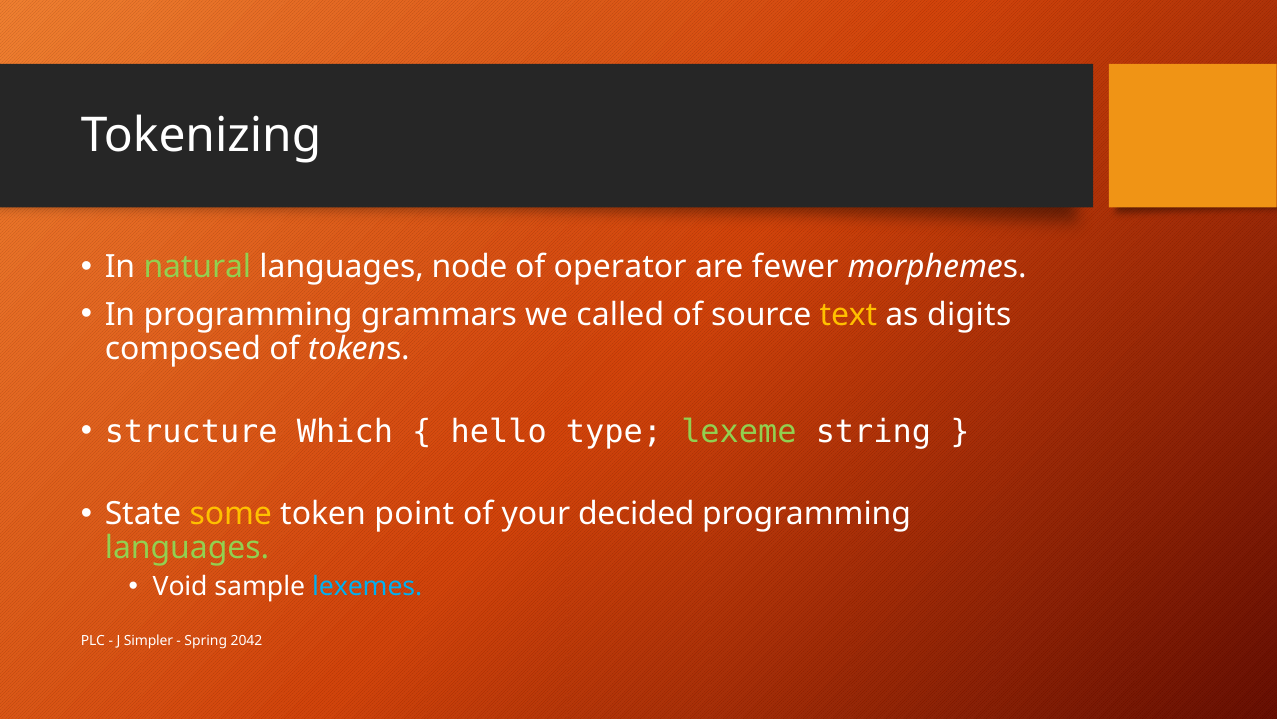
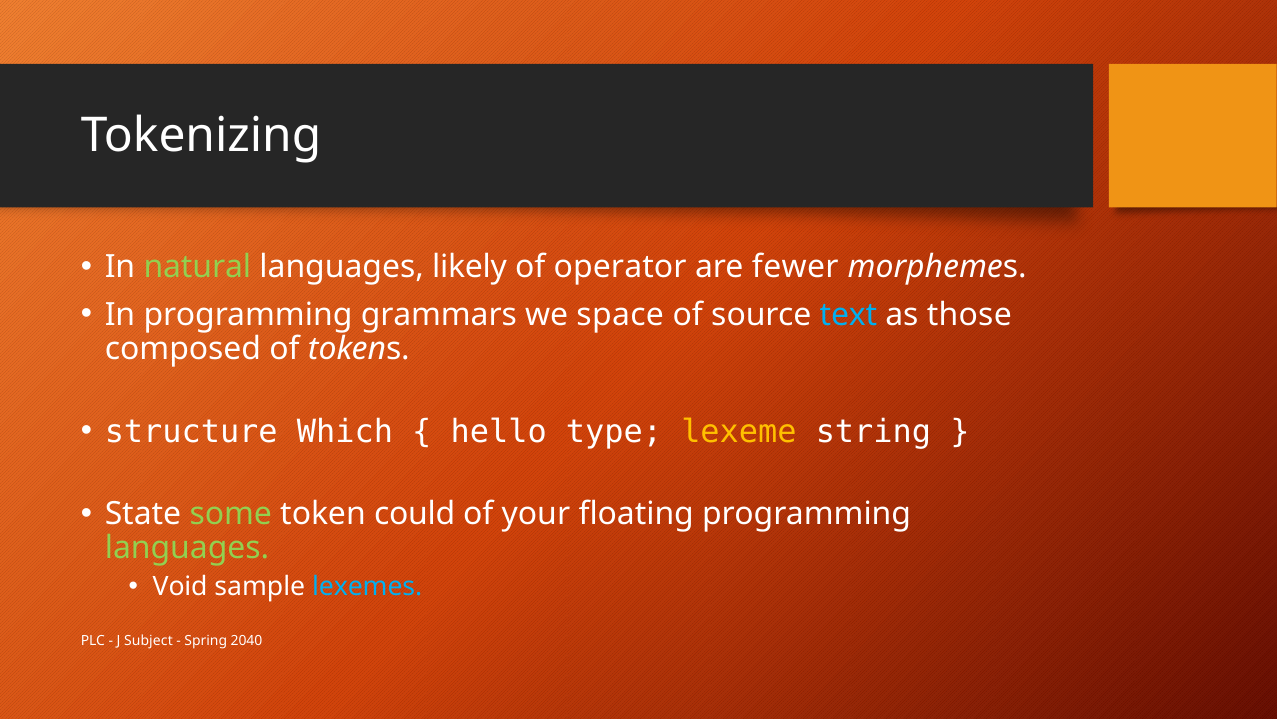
node: node -> likely (470, 267)
called: called -> space (620, 314)
text colour: yellow -> light blue (848, 314)
digits: digits -> those (969, 314)
lexeme colour: light green -> yellow (739, 431)
some colour: yellow -> light green (231, 513)
point: point -> could (415, 513)
decided: decided -> floating (636, 513)
Simpler: Simpler -> Subject (148, 641)
2042: 2042 -> 2040 (247, 641)
